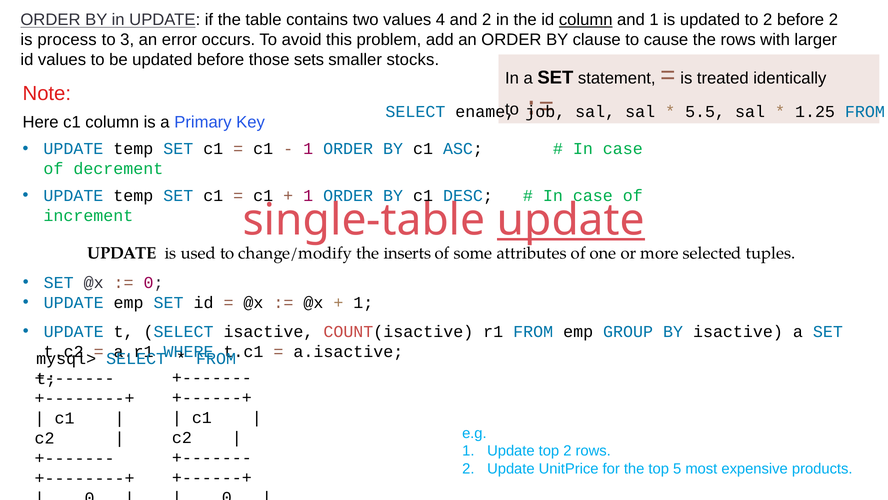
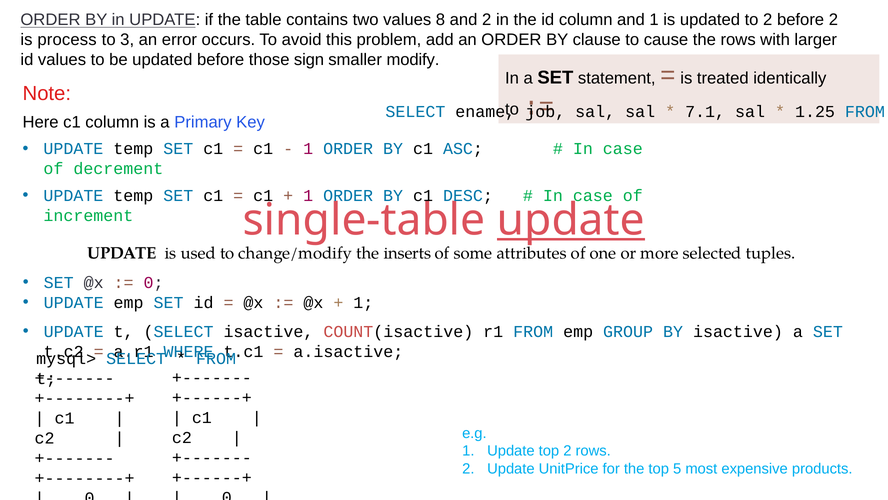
4: 4 -> 8 (440, 20)
column underline: present -> none (586, 20)
sets: sets -> sign (309, 60)
stocks: stocks -> modify (413, 60)
5.5: 5.5 -> 7.1 (705, 111)
